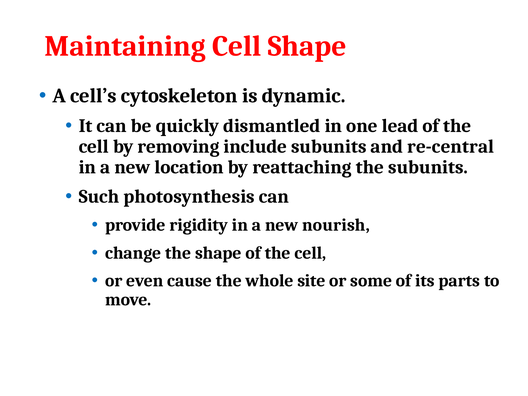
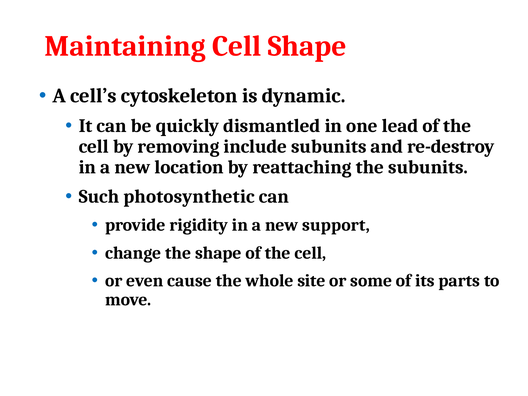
re-central: re-central -> re-destroy (451, 147)
photosynthesis: photosynthesis -> photosynthetic (189, 197)
nourish: nourish -> support (336, 225)
